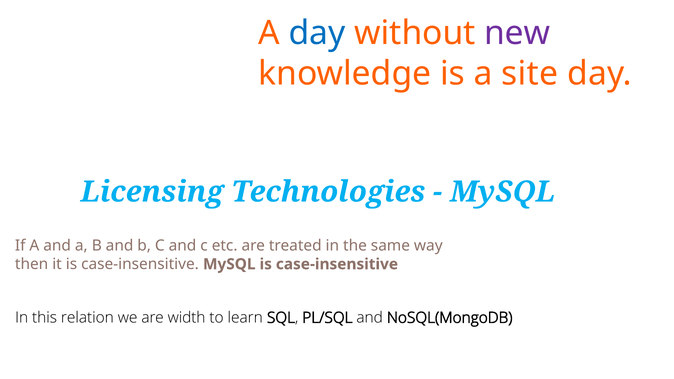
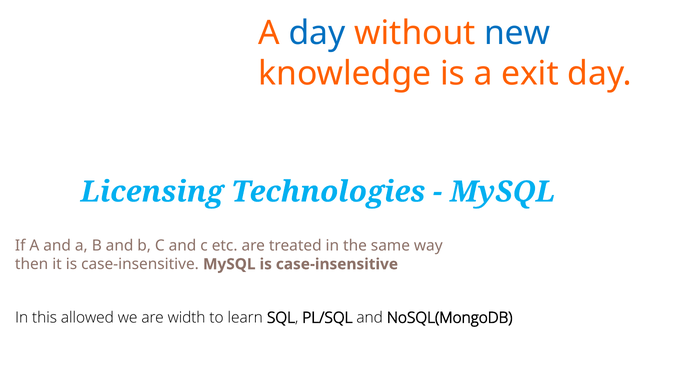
new colour: purple -> blue (517, 33)
site: site -> exit (530, 74)
relation: relation -> allowed (87, 318)
